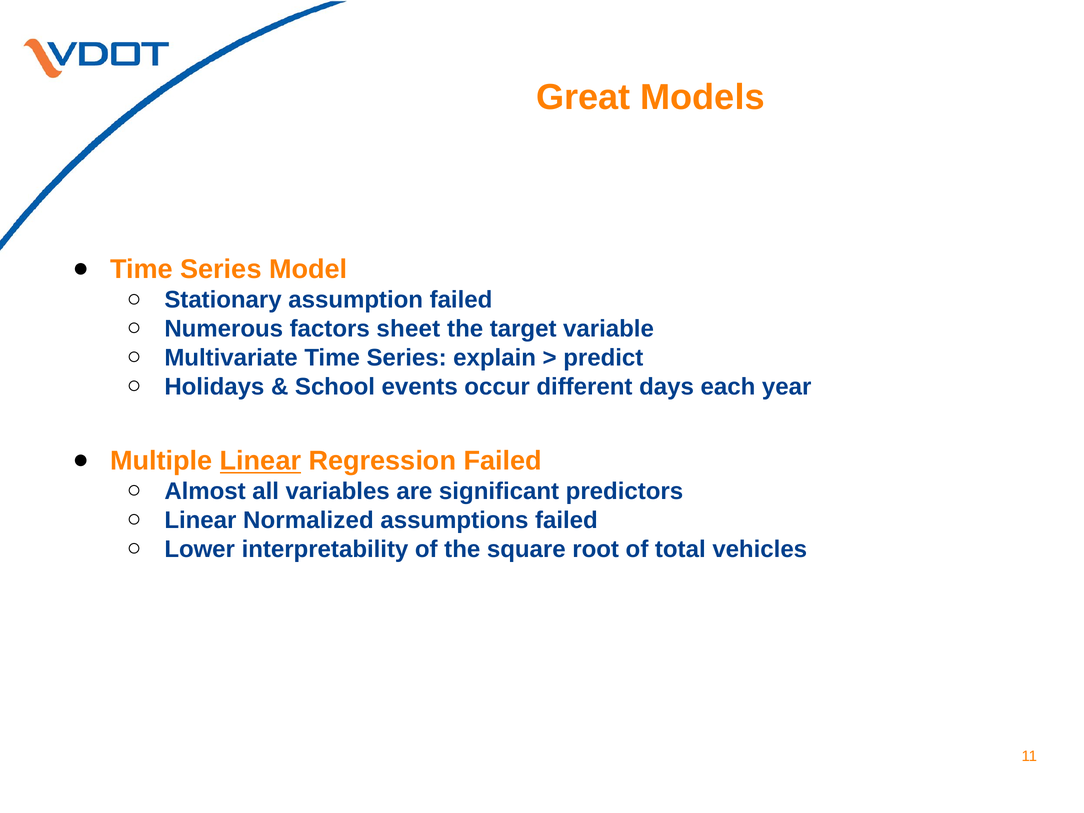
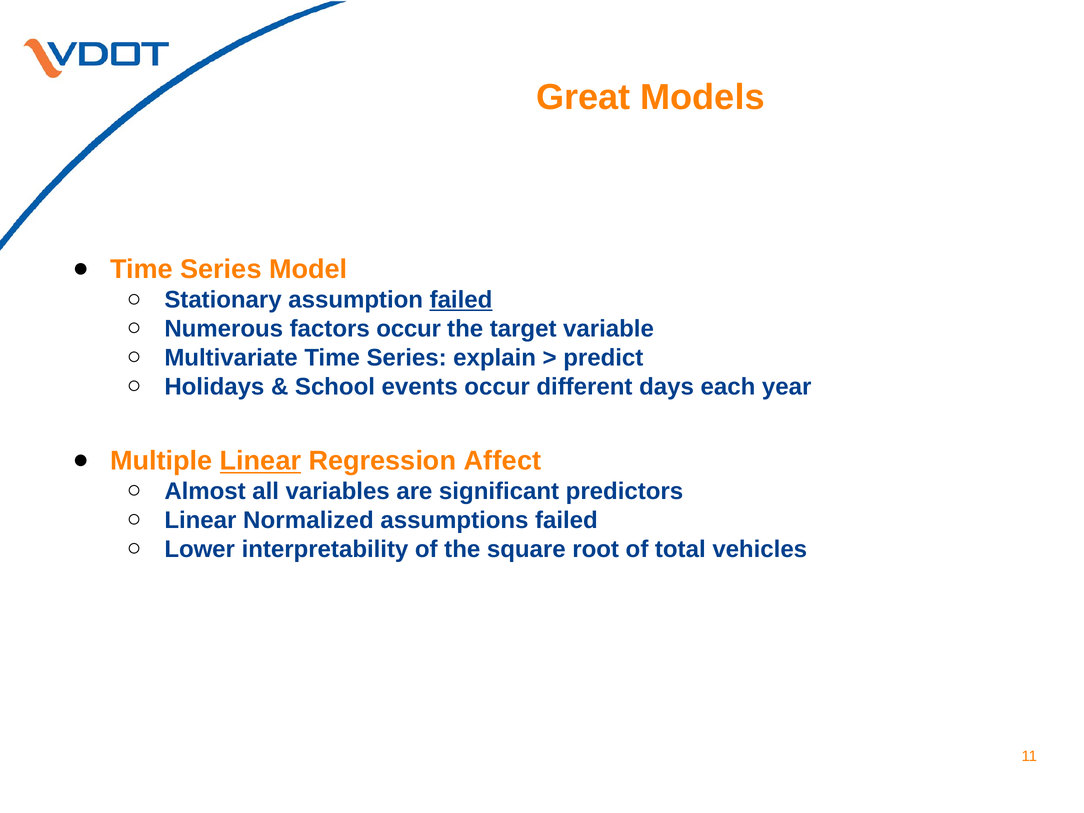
failed underline: none -> present (461, 300)
factors sheet: sheet -> occur (409, 329)
Regression Failed: Failed -> Affect (503, 461)
